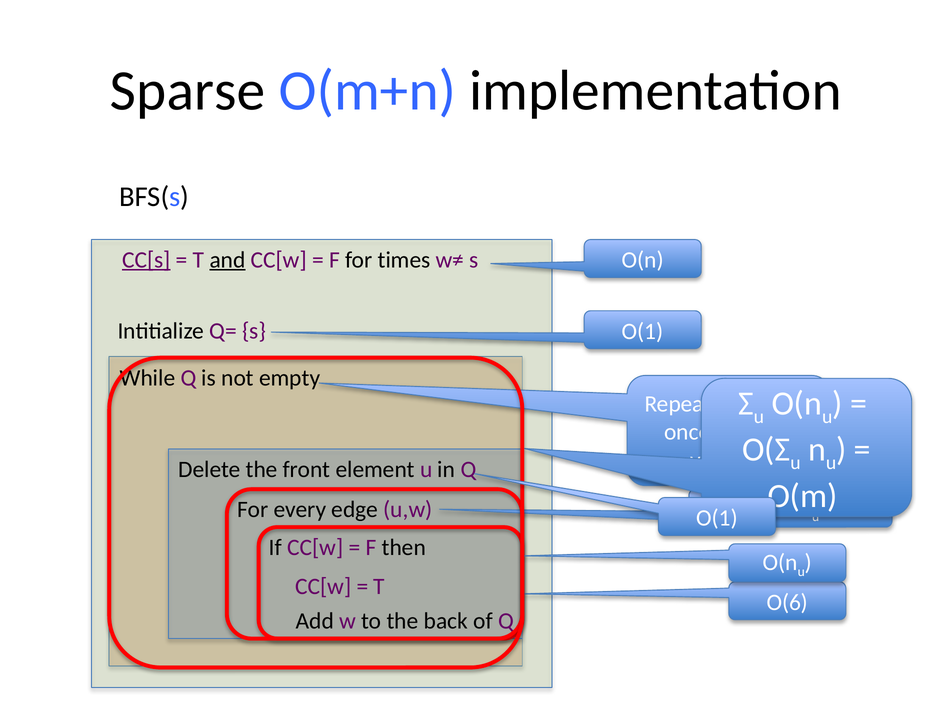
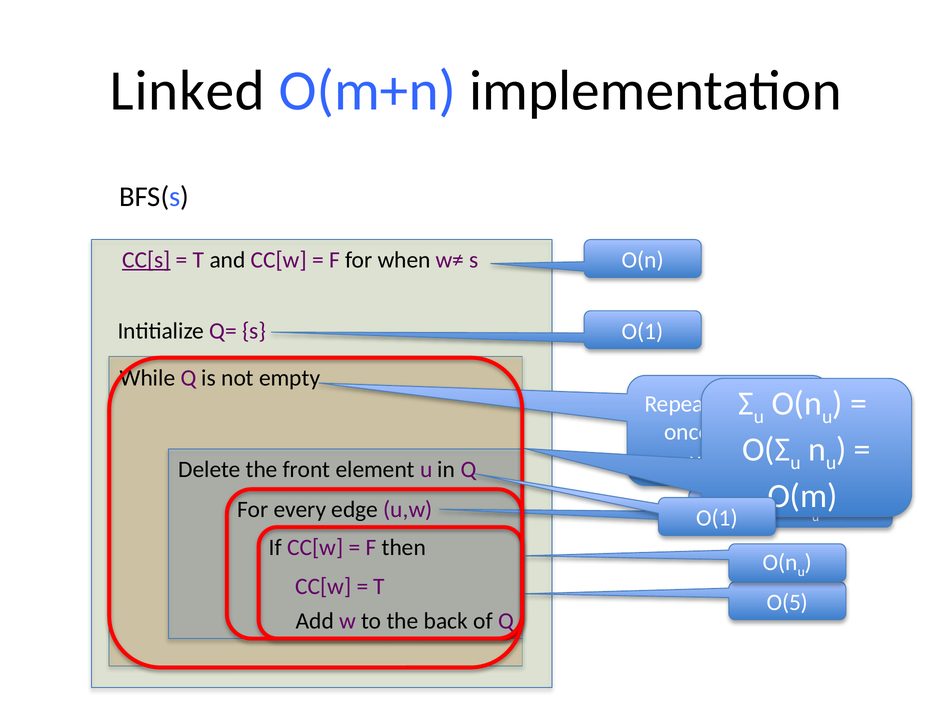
Sparse: Sparse -> Linked (187, 91)
and underline: present -> none (228, 260)
for times: times -> when (404, 260)
O(6: O(6 -> O(5 (787, 603)
